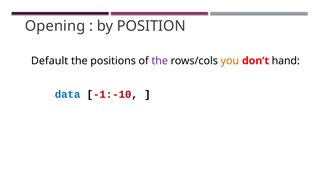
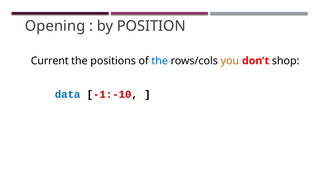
Default: Default -> Current (50, 61)
the colour: purple -> blue (160, 61)
hand: hand -> shop (286, 61)
